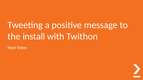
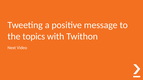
install: install -> topics (34, 37)
